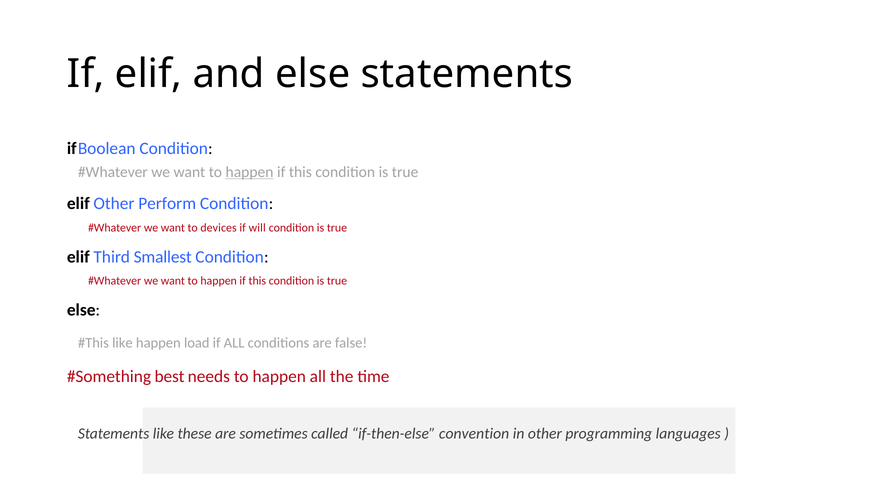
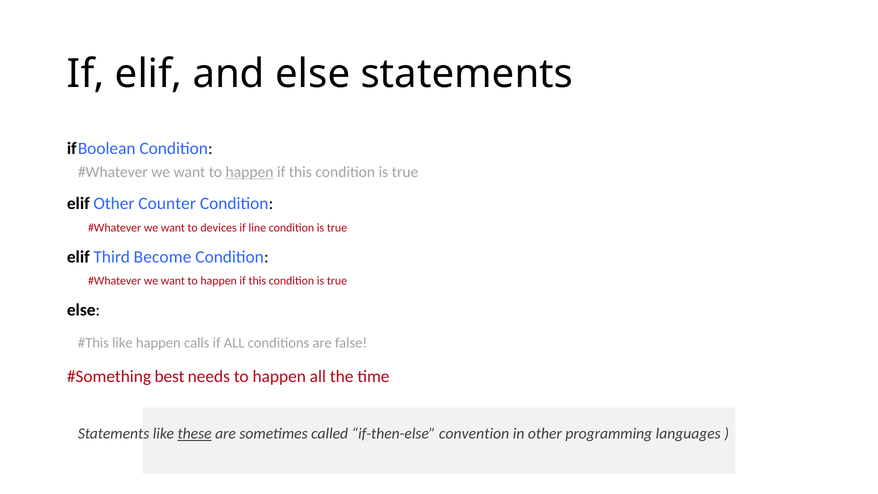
Perform: Perform -> Counter (167, 203)
will: will -> line (257, 228)
Smallest: Smallest -> Become (163, 257)
load: load -> calls (197, 343)
these underline: none -> present (195, 434)
